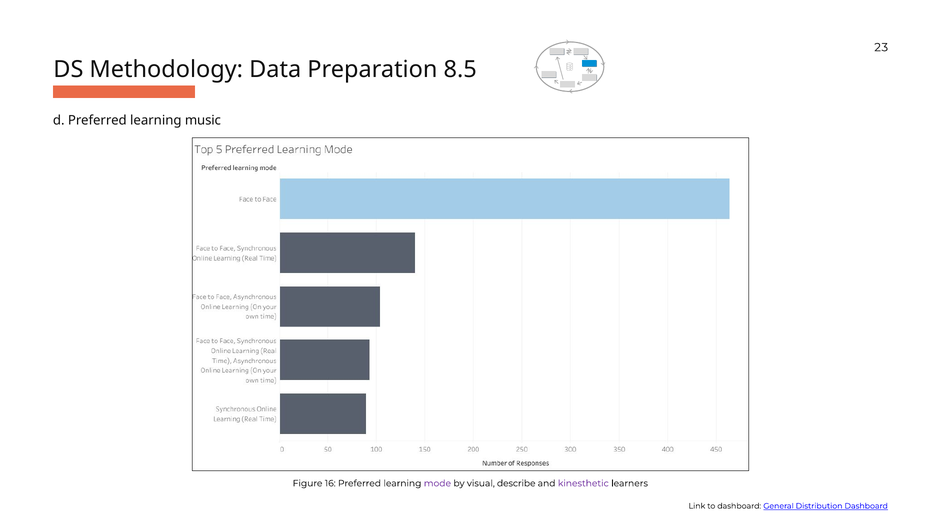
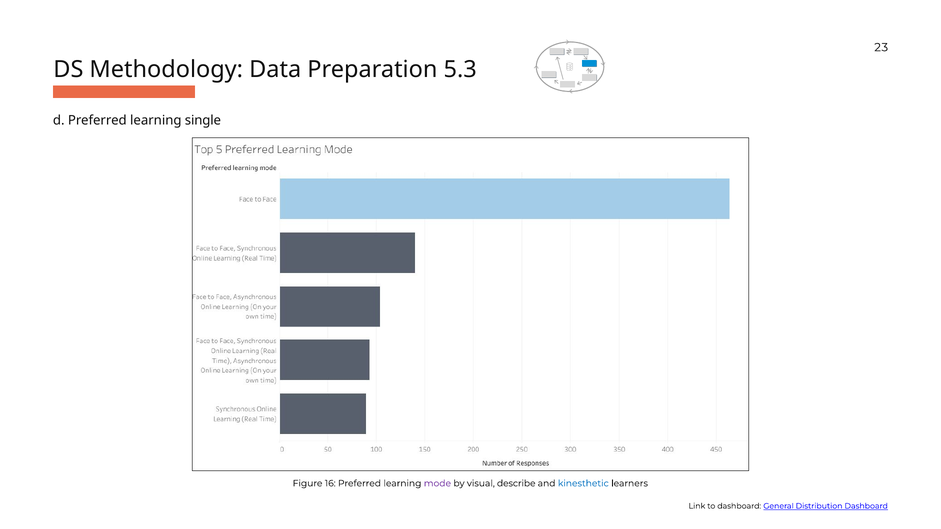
8.5: 8.5 -> 5.3 (460, 69)
music: music -> single (203, 121)
kinesthetic colour: purple -> blue (583, 484)
